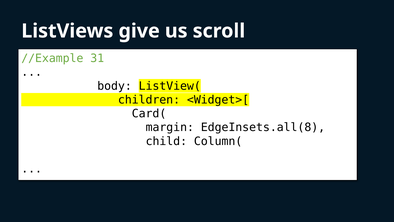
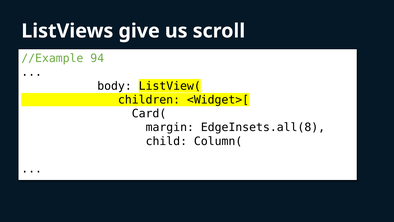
31: 31 -> 94 (97, 58)
